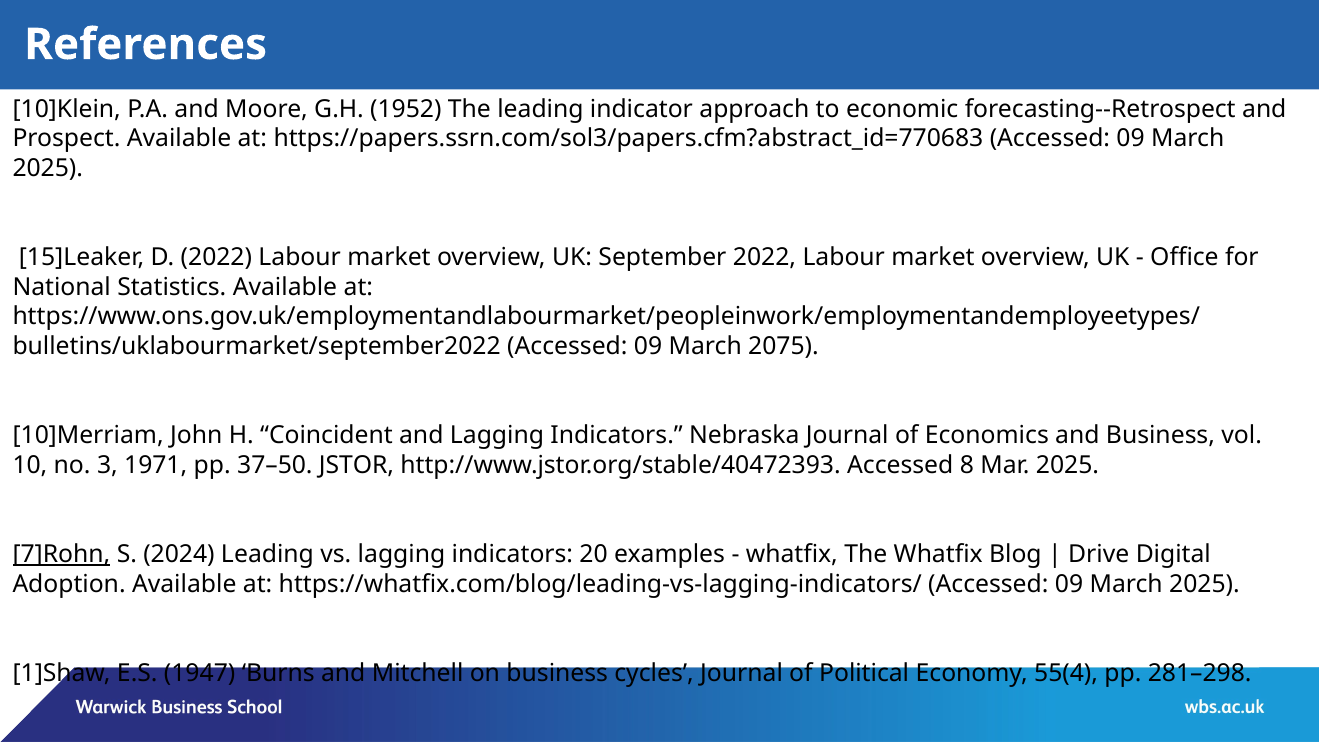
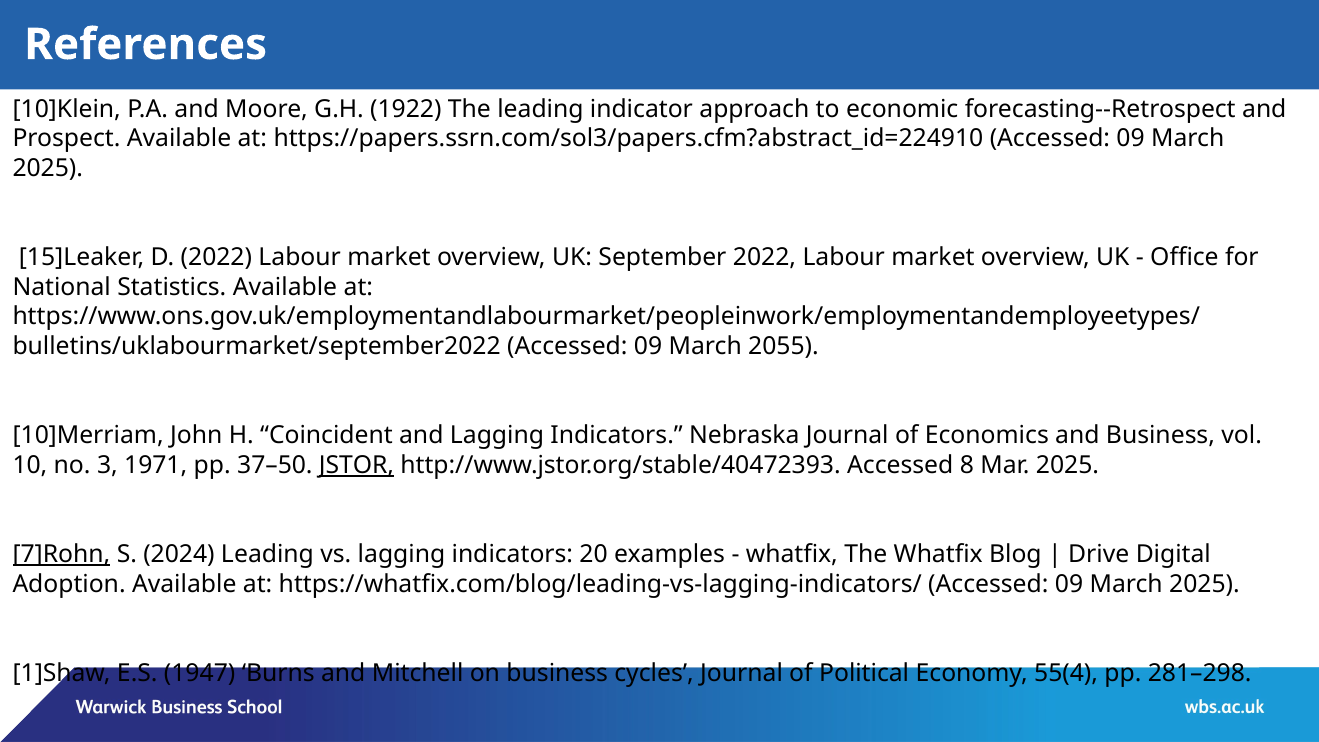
1952: 1952 -> 1922 (406, 109)
https://papers.ssrn.com/sol3/papers.cfm?abstract_id=770683: https://papers.ssrn.com/sol3/papers.cfm?abstract_id=770683 -> https://papers.ssrn.com/sol3/papers.cfm?abstract_id=224910 (628, 139)
2075: 2075 -> 2055 (783, 346)
JSTOR underline: none -> present (357, 465)
